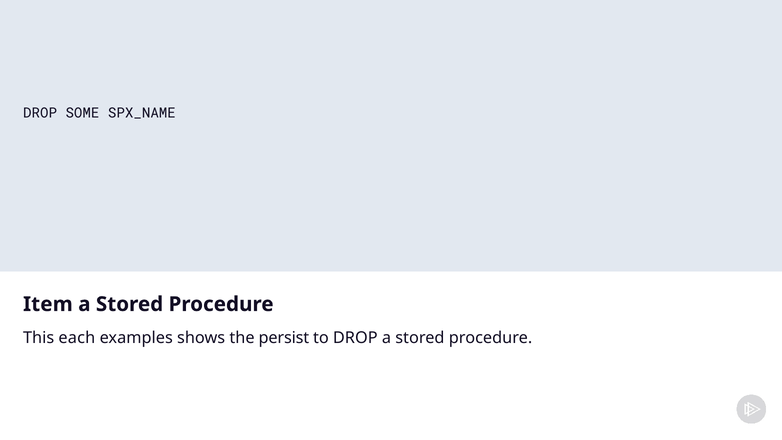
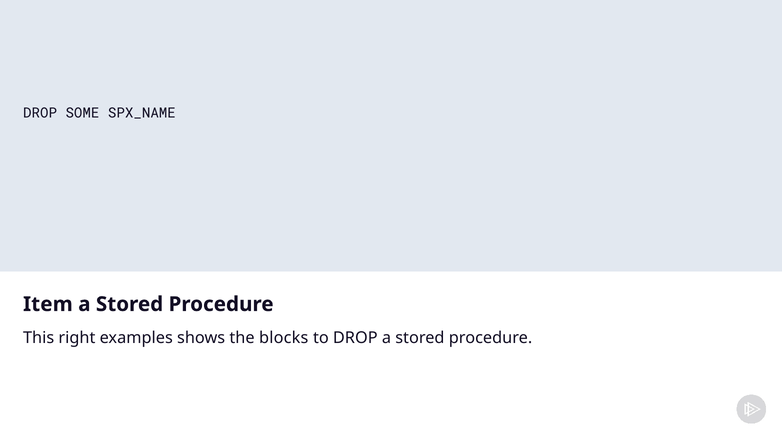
each: each -> right (77, 338)
persist: persist -> blocks (284, 338)
